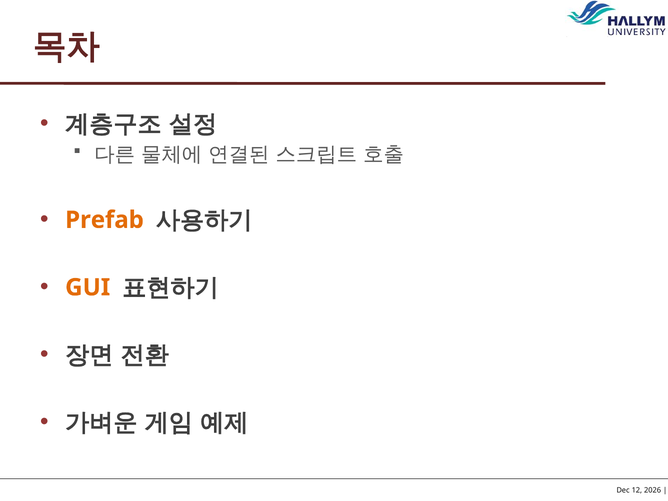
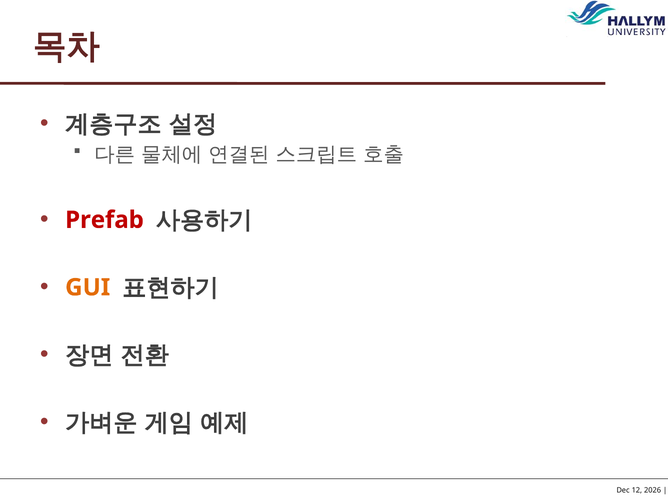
Prefab colour: orange -> red (105, 220)
